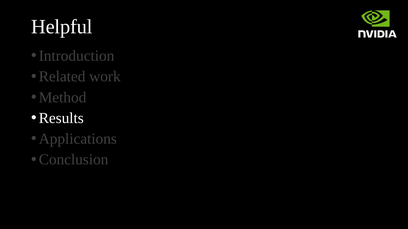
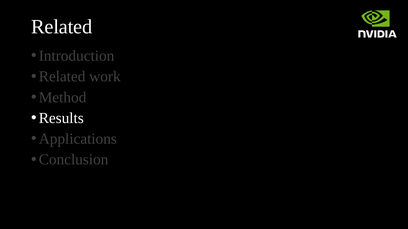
Helpful: Helpful -> Related (62, 27)
